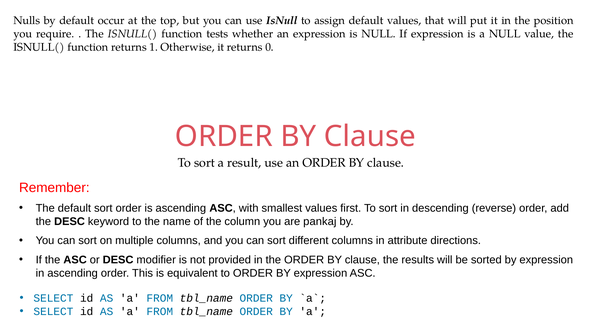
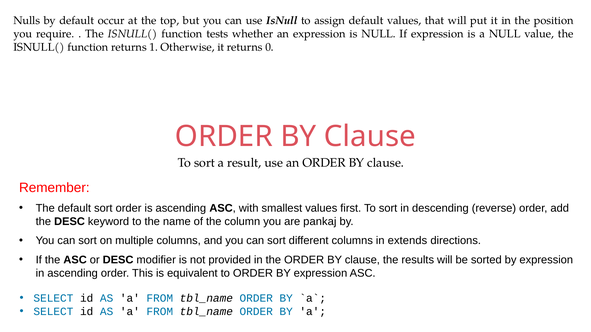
attribute: attribute -> extends (407, 241)
